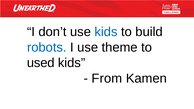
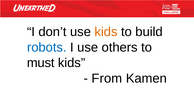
kids colour: blue -> orange (106, 32)
theme: theme -> others (120, 47)
used: used -> must (41, 63)
